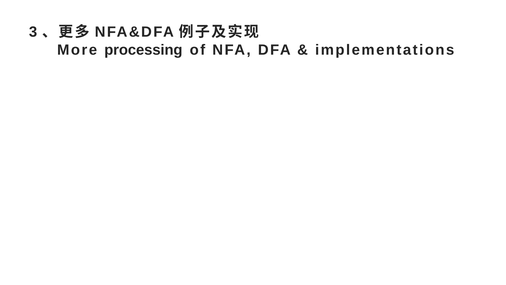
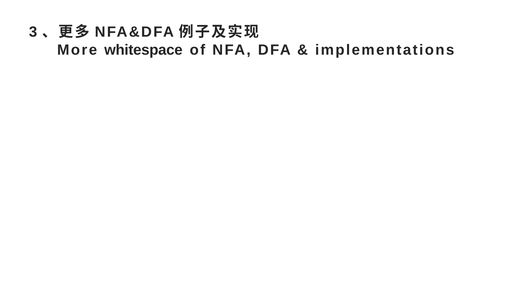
processing: processing -> whitespace (143, 50)
